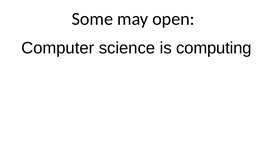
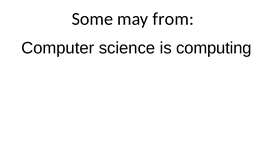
open: open -> from (173, 19)
